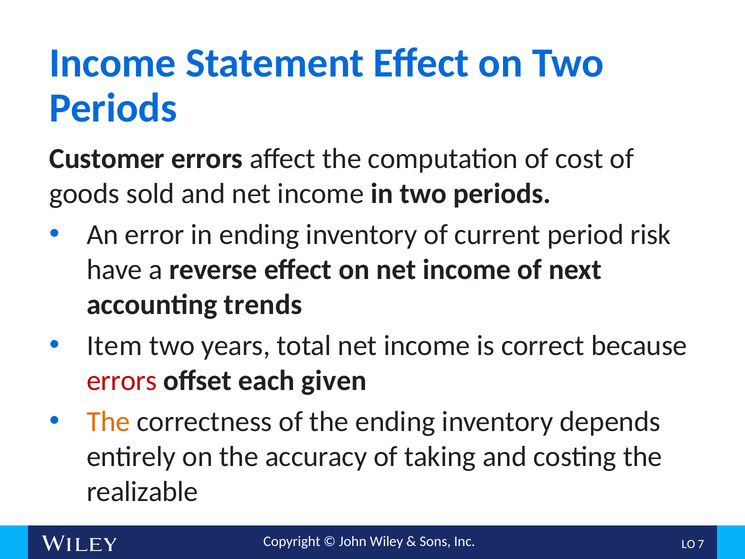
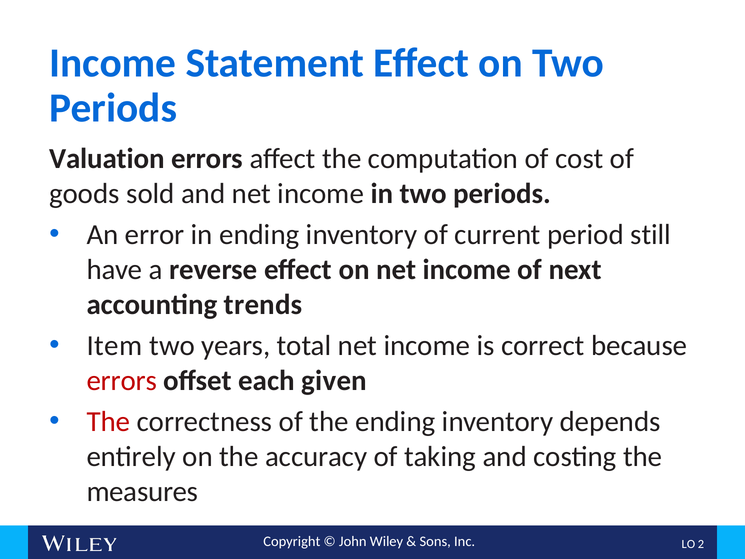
Customer: Customer -> Valuation (107, 159)
risk: risk -> still (651, 235)
The colour: orange -> red (108, 422)
realizable: realizable -> measures (142, 491)
7: 7 -> 2 (701, 544)
